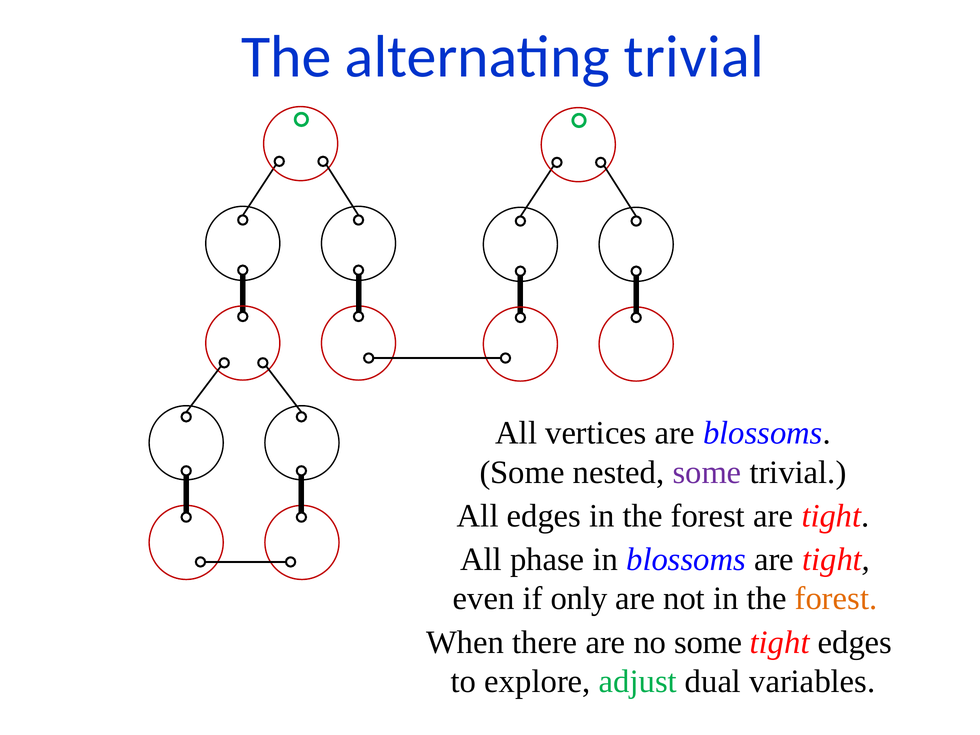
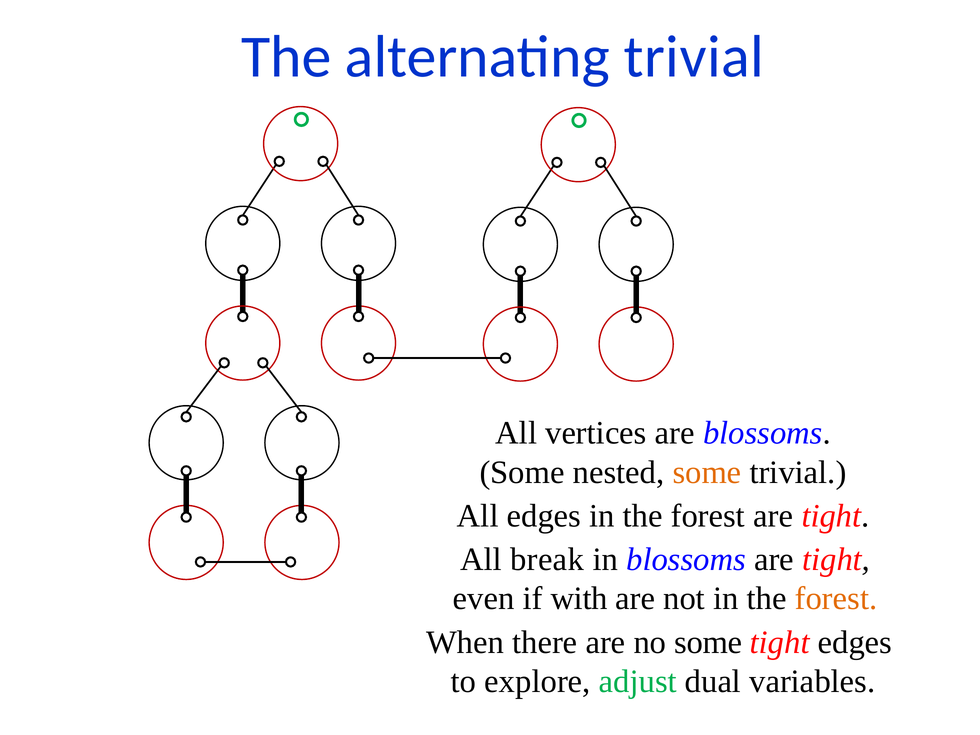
some colour: purple -> orange (707, 472)
phase: phase -> break (547, 559)
only: only -> with (579, 599)
